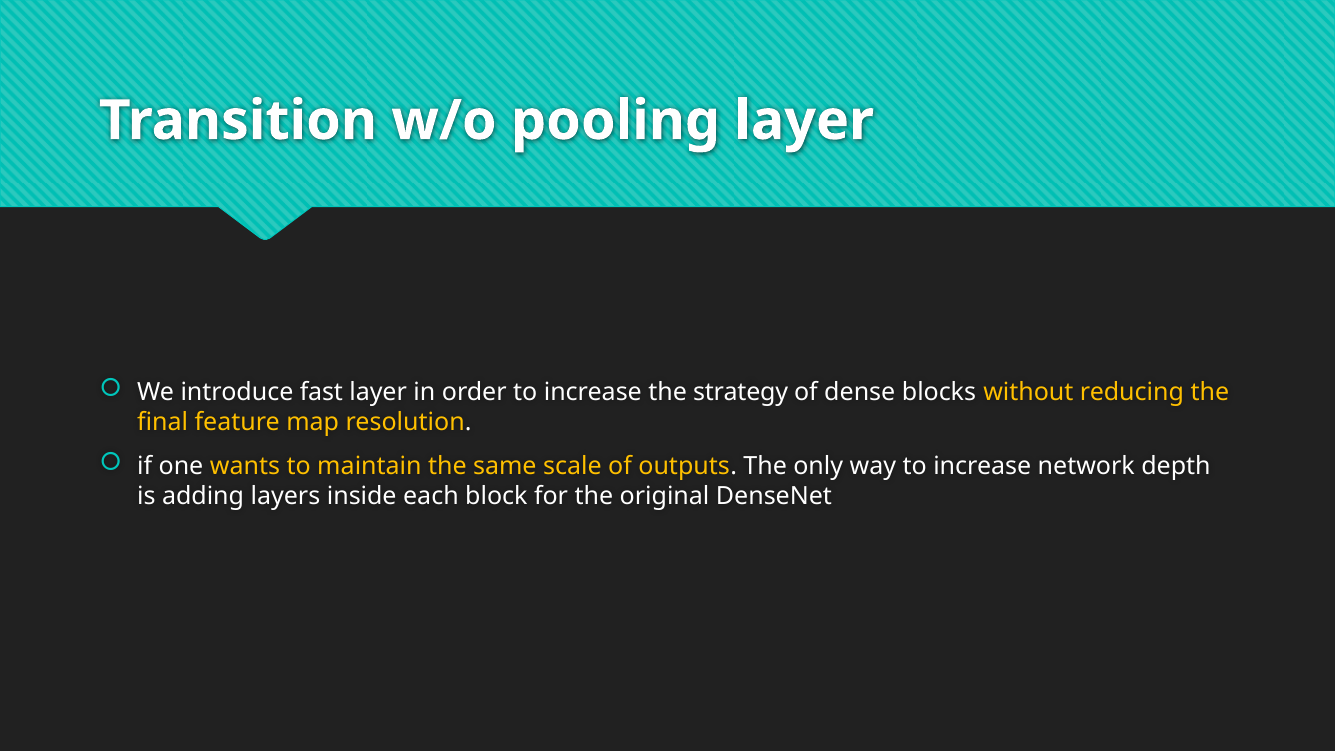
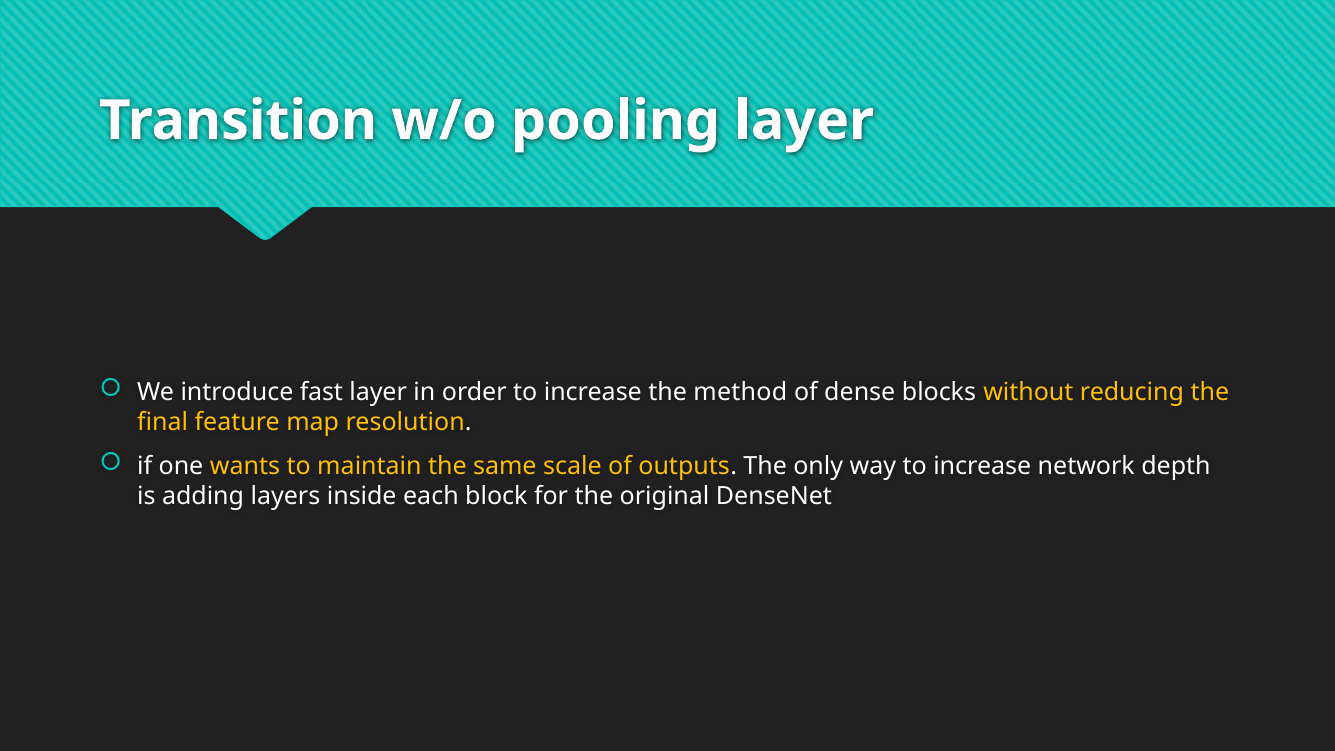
strategy: strategy -> method (740, 392)
